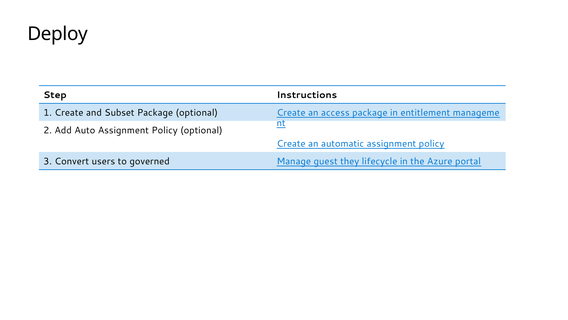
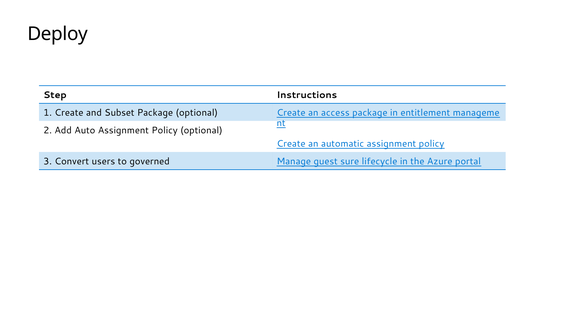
they: they -> sure (350, 161)
